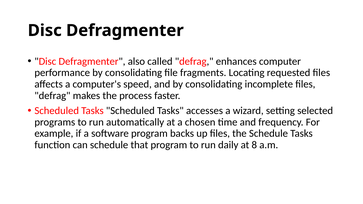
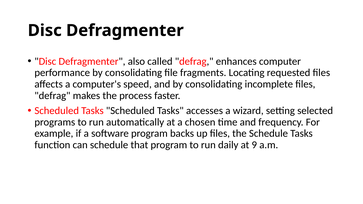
8: 8 -> 9 (254, 145)
